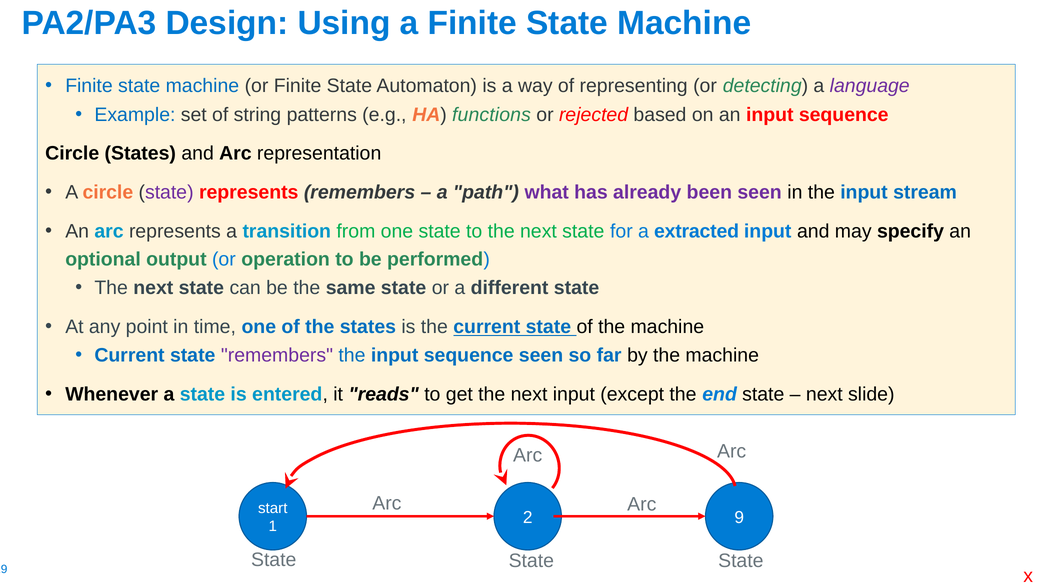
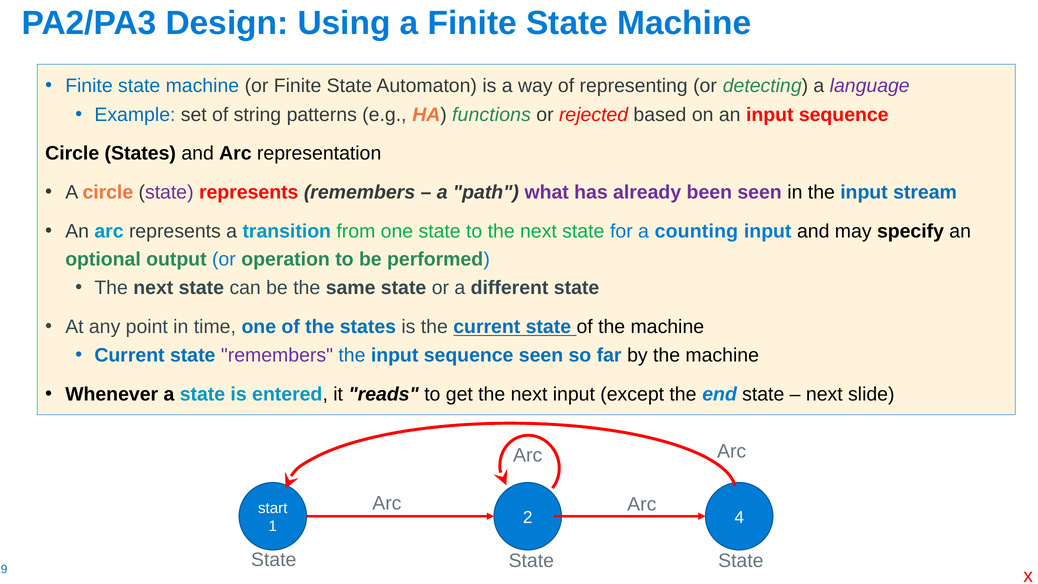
extracted: extracted -> counting (696, 231)
9: 9 -> 4 (739, 517)
